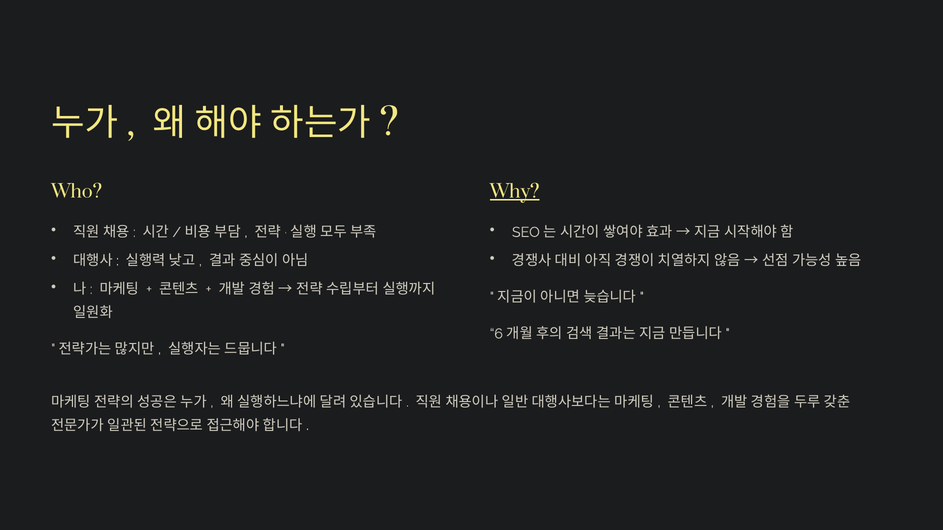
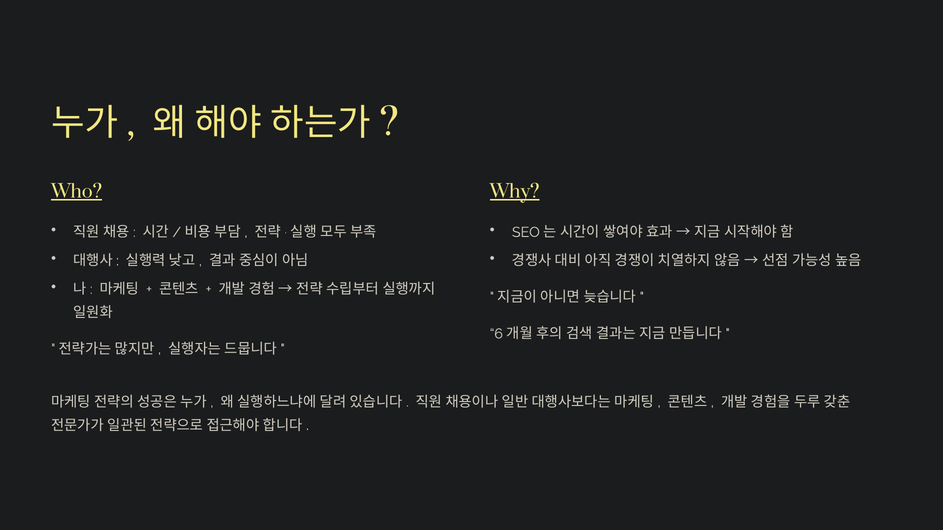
Who underline: none -> present (77, 192)
